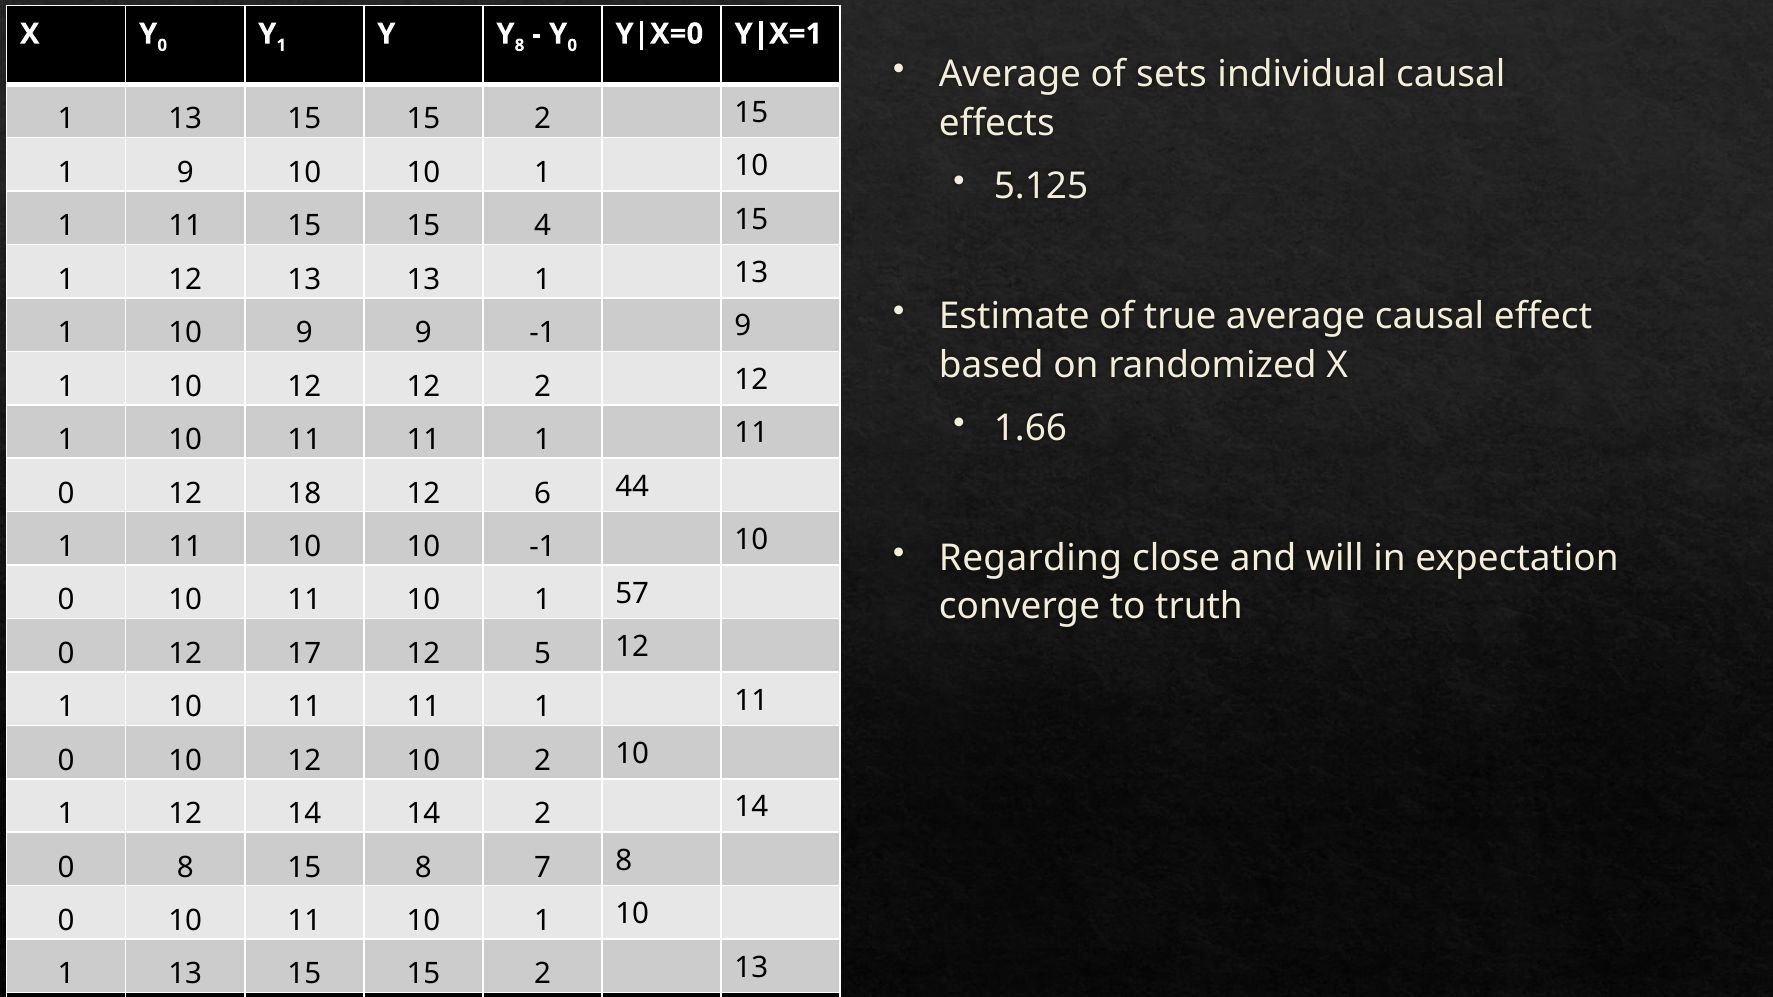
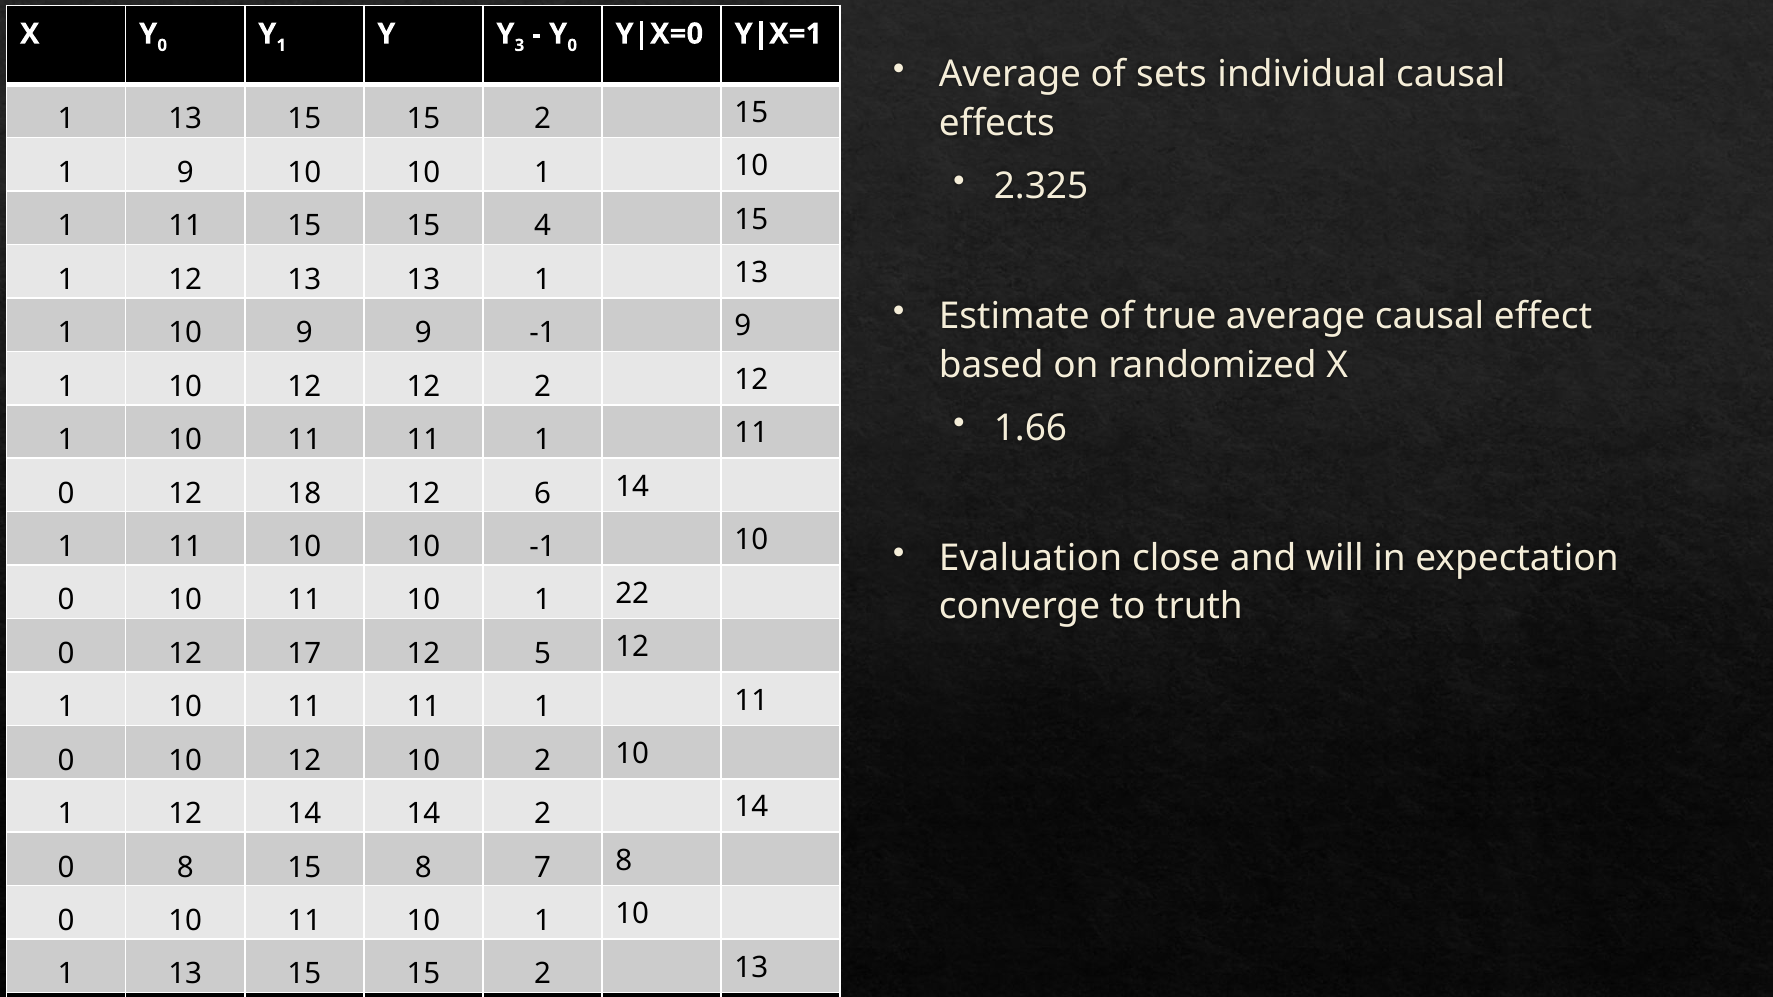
Y 8: 8 -> 3 (520, 45)
5.125: 5.125 -> 2.325 (1041, 186)
44: 44 -> 14 (632, 487)
Regarding: Regarding -> Evaluation (1031, 558)
57: 57 -> 22 (632, 594)
